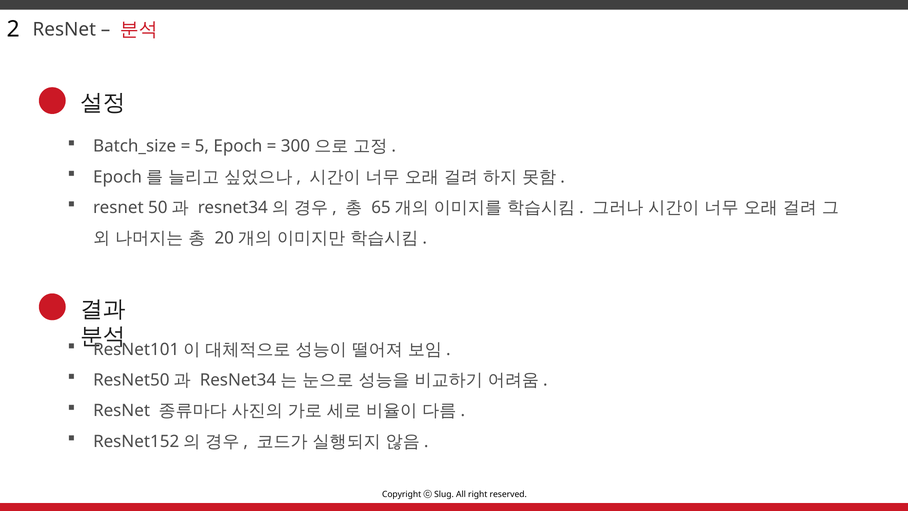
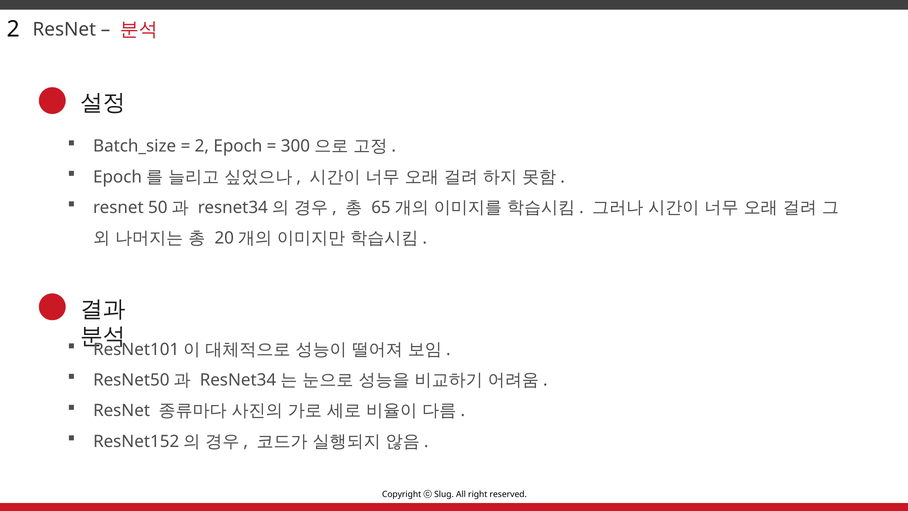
5: 5 -> 2 (202, 146)
